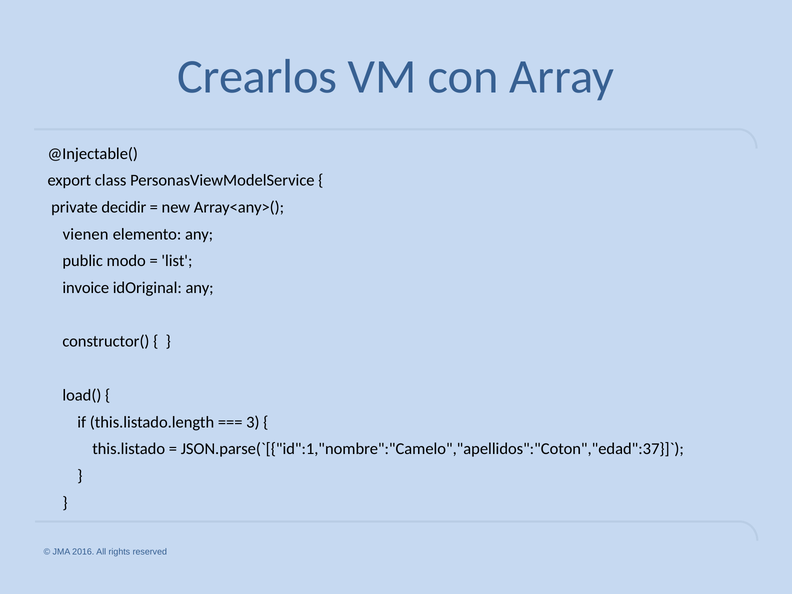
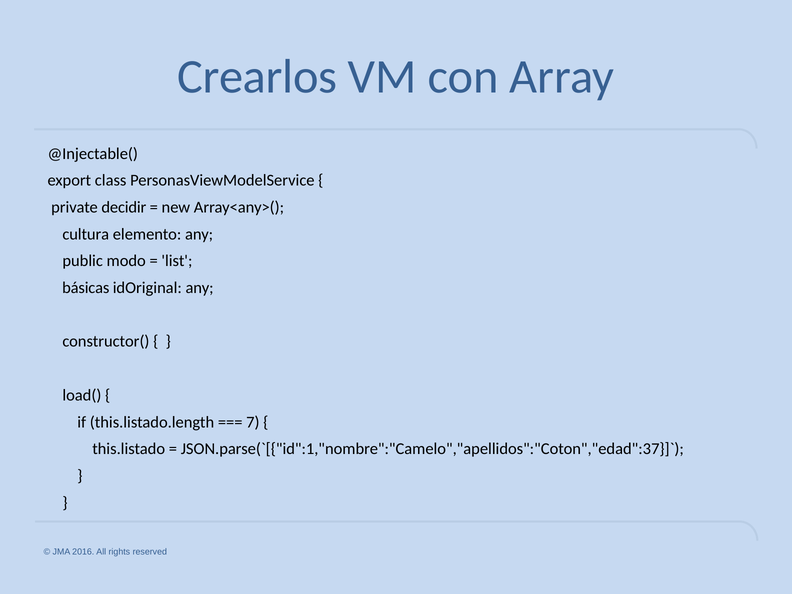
vienen: vienen -> cultura (86, 234)
invoice: invoice -> básicas (86, 288)
3: 3 -> 7 (253, 422)
